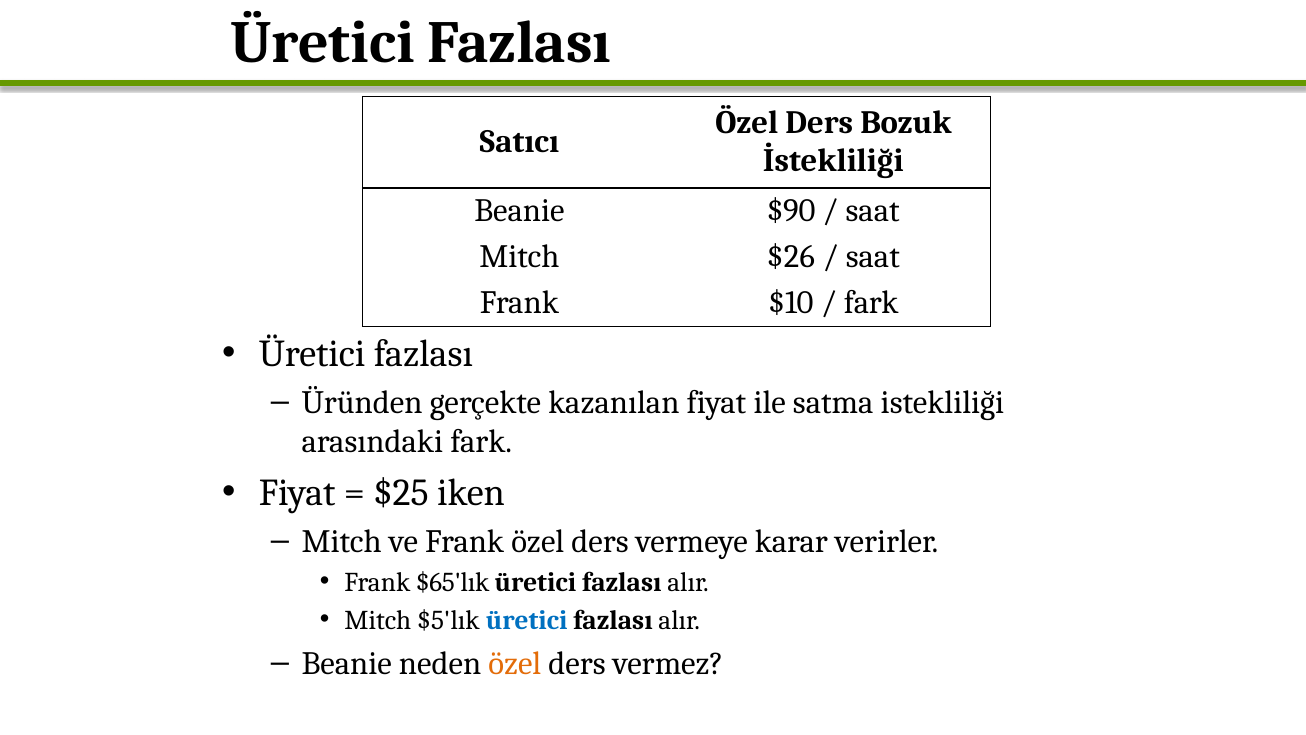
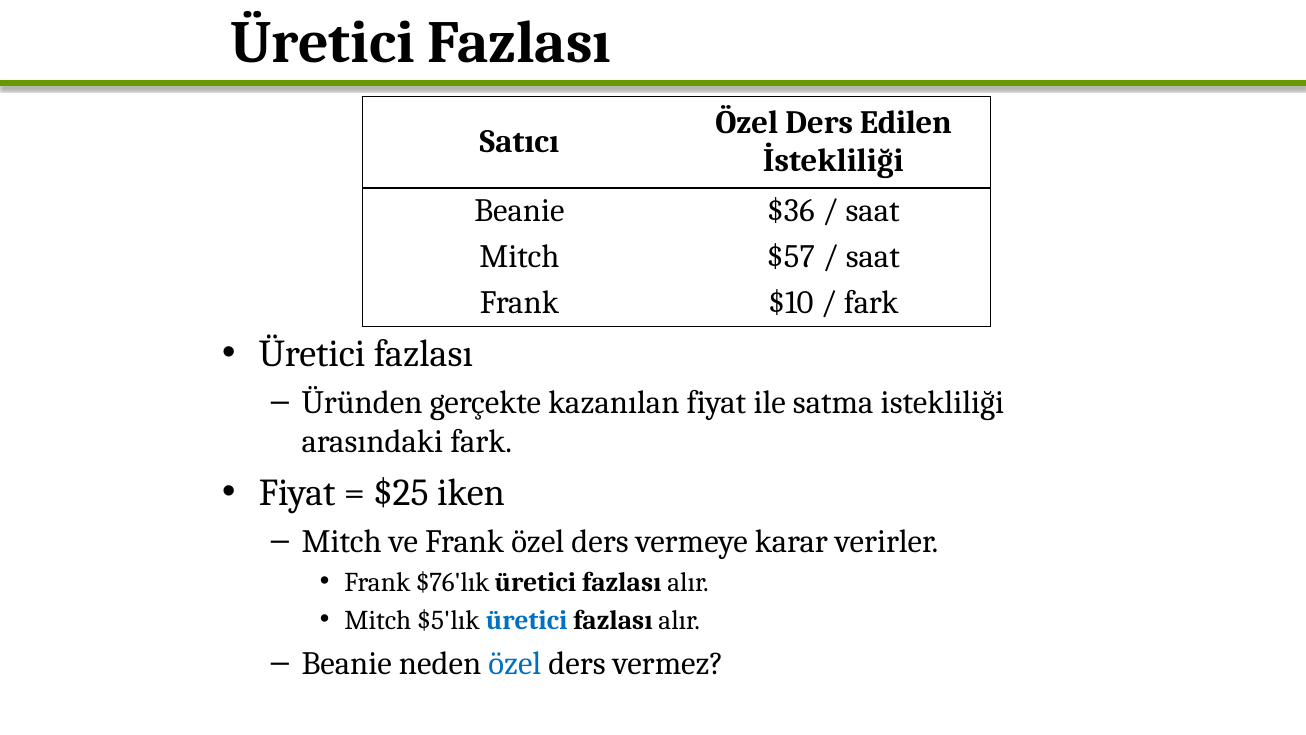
Bozuk: Bozuk -> Edilen (906, 123)
$90: $90 -> $36 (791, 211)
$26: $26 -> $57 (791, 257)
$65'lık: $65'lık -> $76'lık (453, 582)
özel colour: orange -> blue (515, 663)
